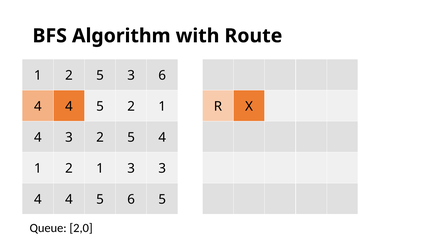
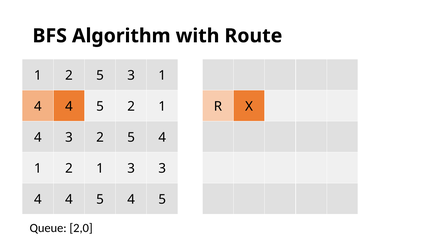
3 6: 6 -> 1 (162, 75)
4 5 6: 6 -> 4 (131, 199)
